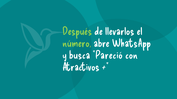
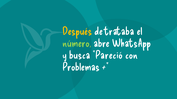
Después colour: light green -> yellow (77, 32)
llevarlos: llevarlos -> trataba (120, 32)
Atractivos: Atractivos -> Problemas (81, 67)
